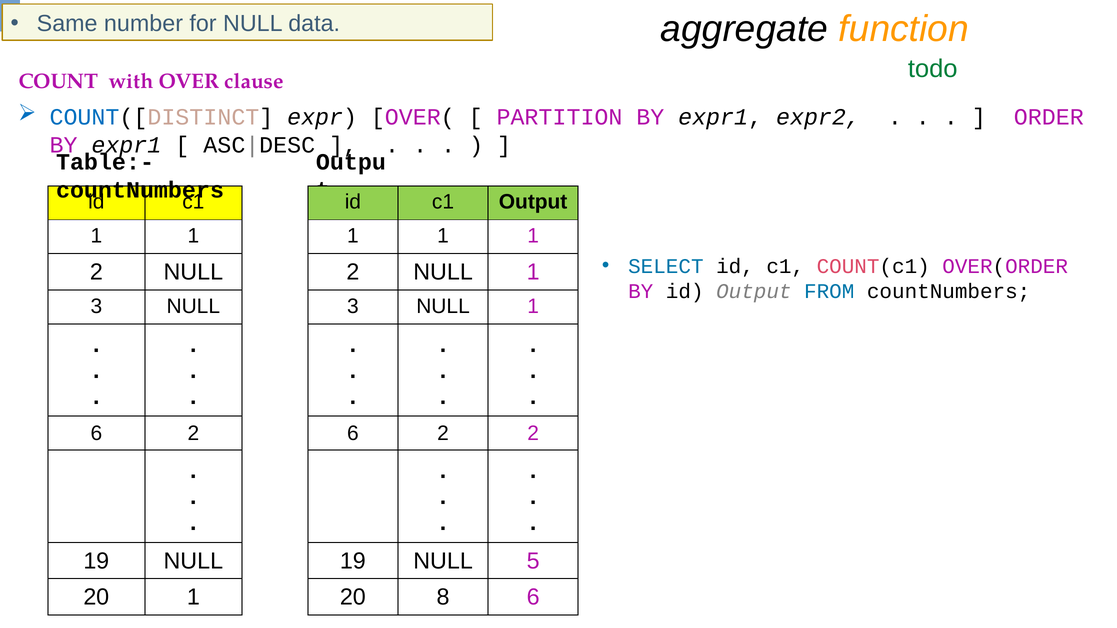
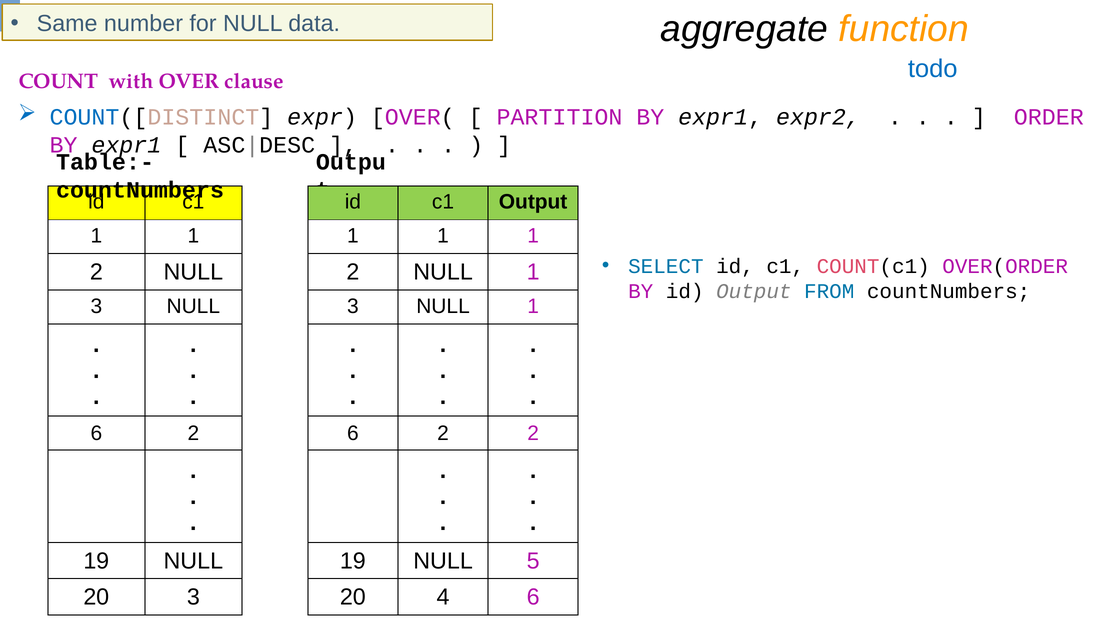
todo colour: green -> blue (933, 69)
20 1: 1 -> 3 (193, 597)
8: 8 -> 4 (443, 597)
